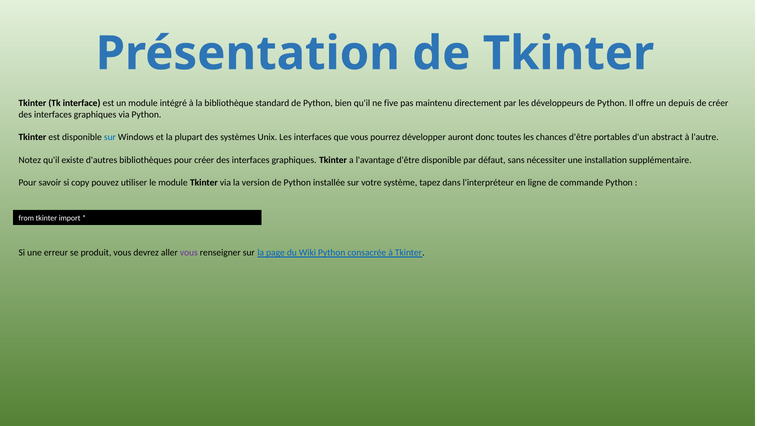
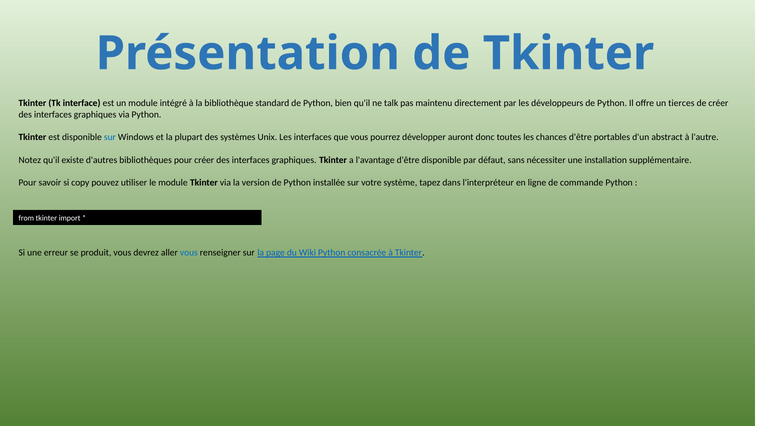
five: five -> talk (391, 103)
depuis: depuis -> tierces (681, 103)
vous colour: purple -> blue (189, 253)
